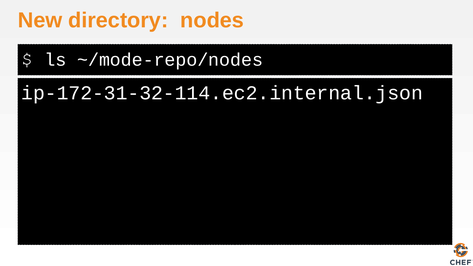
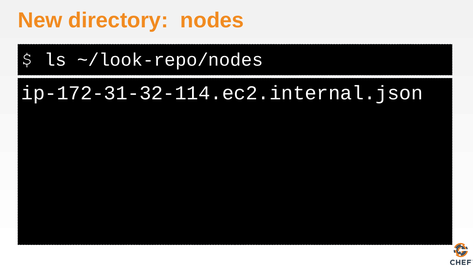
~/mode-repo/nodes: ~/mode-repo/nodes -> ~/look-repo/nodes (170, 60)
